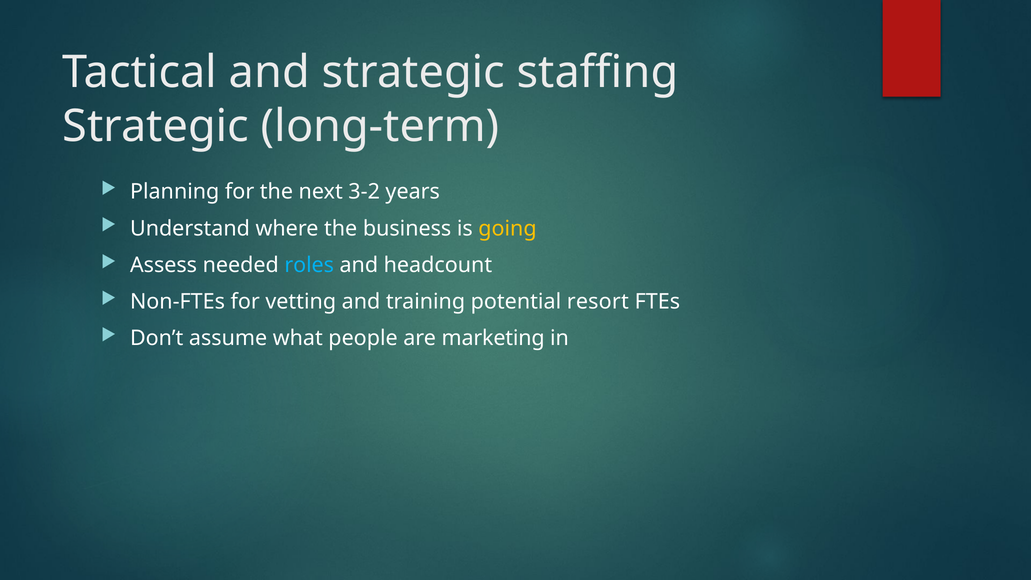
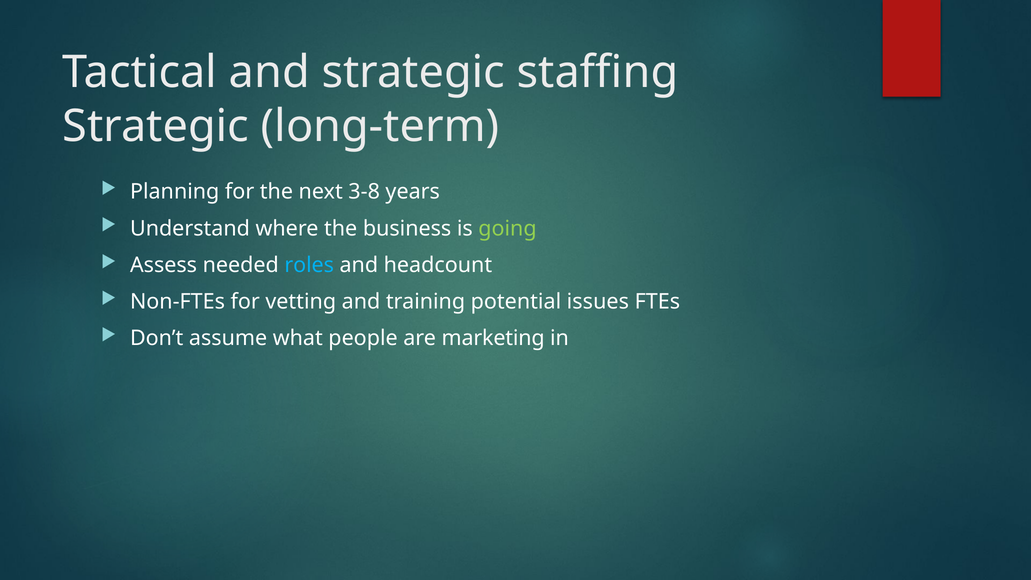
3-2: 3-2 -> 3-8 (364, 192)
going colour: yellow -> light green (507, 228)
resort: resort -> issues (598, 301)
